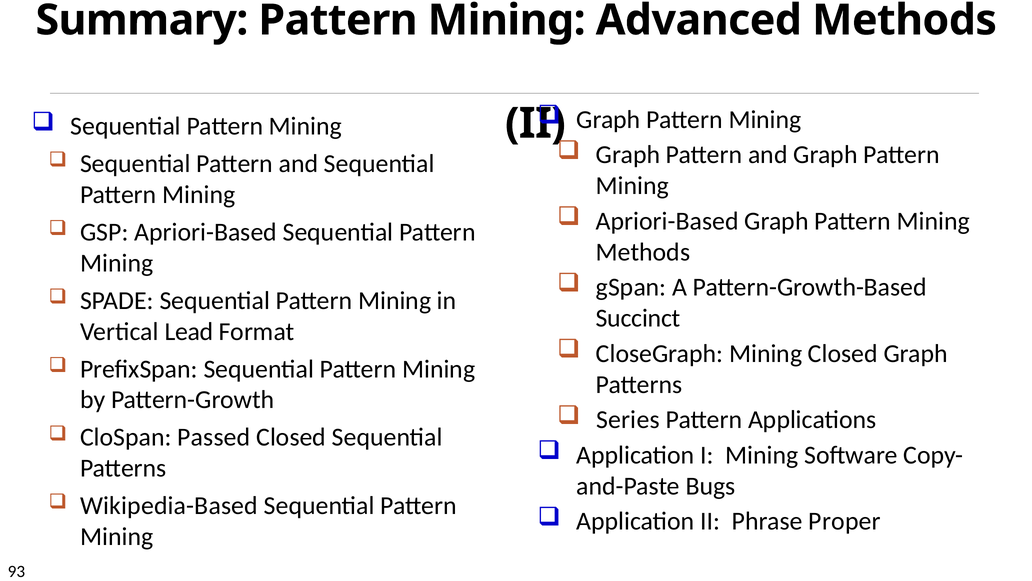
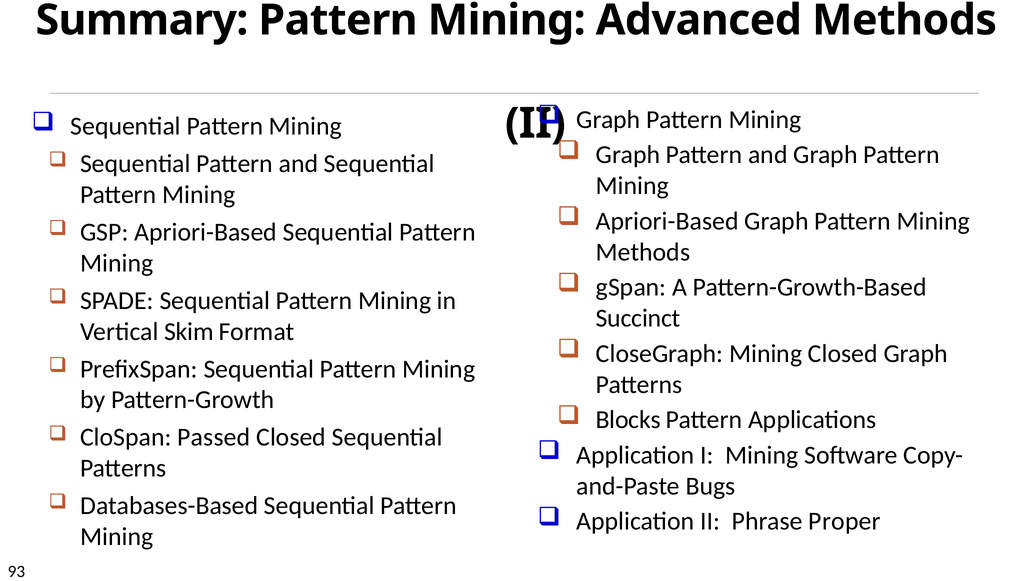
Lead: Lead -> Skim (189, 331)
Series: Series -> Blocks (628, 419)
Wikipedia-Based: Wikipedia-Based -> Databases-Based (169, 505)
